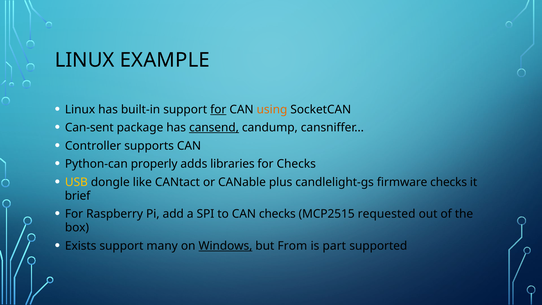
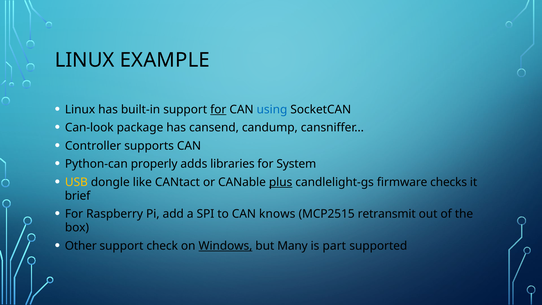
using colour: orange -> blue (272, 109)
Can-sent: Can-sent -> Can-look (89, 128)
cansend underline: present -> none (214, 128)
for Checks: Checks -> System (296, 164)
plus underline: none -> present (281, 182)
CAN checks: checks -> knows (277, 214)
requested: requested -> retransmit (387, 214)
Exists: Exists -> Other (81, 246)
many: many -> check (162, 246)
From: From -> Many (292, 246)
